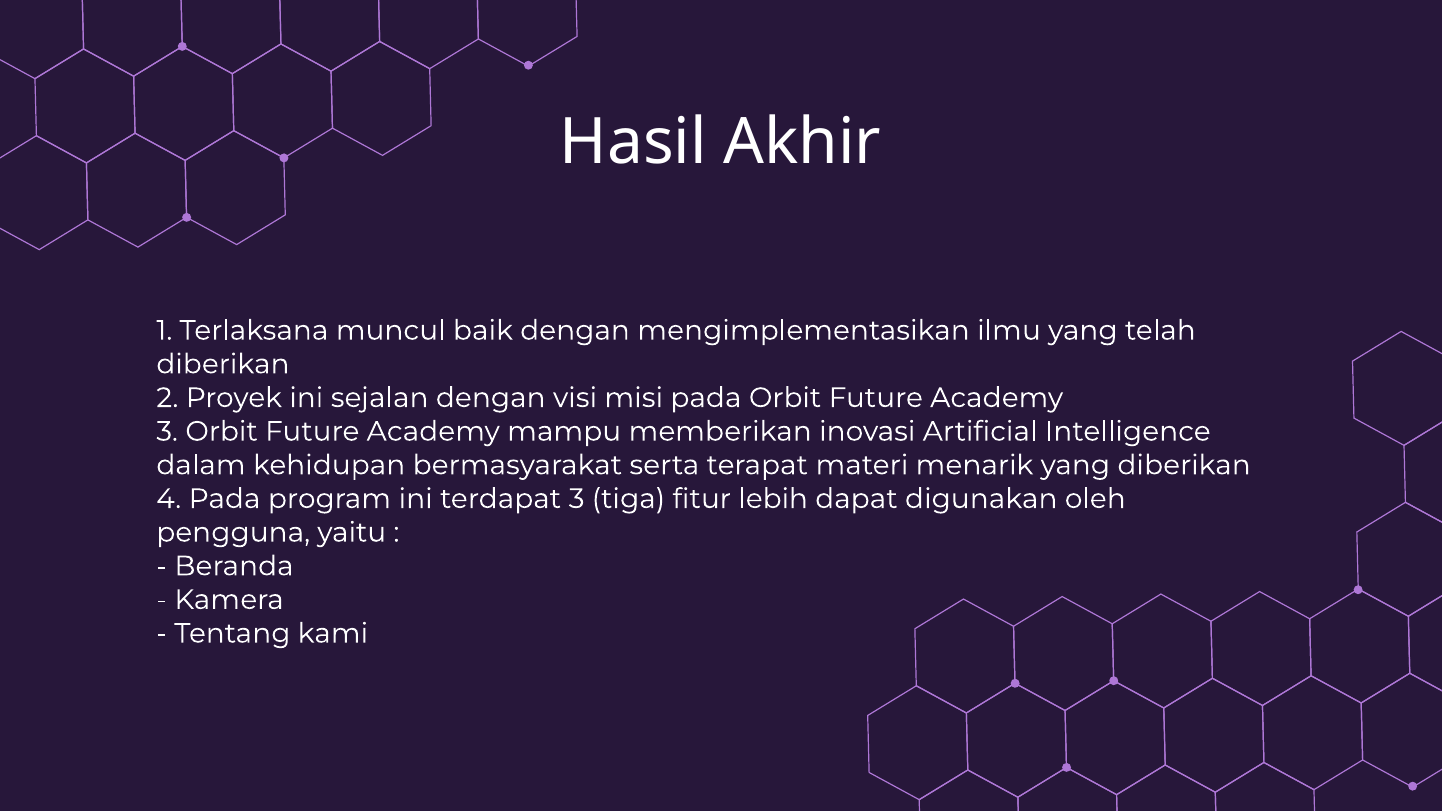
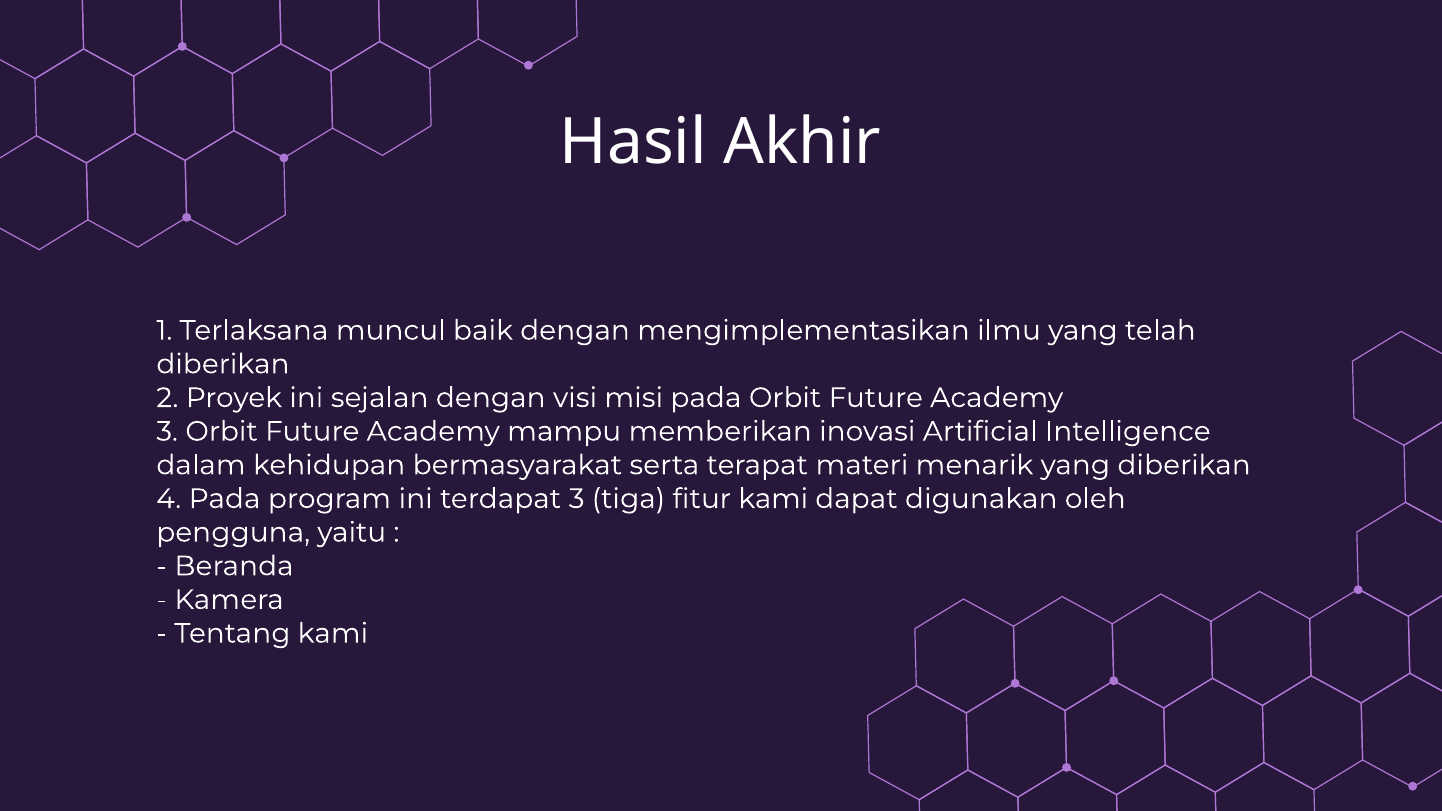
fitur lebih: lebih -> kami (773, 499)
